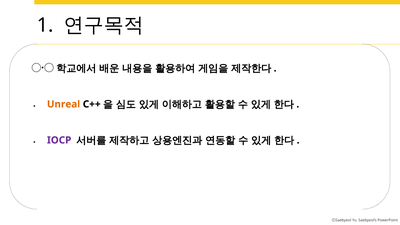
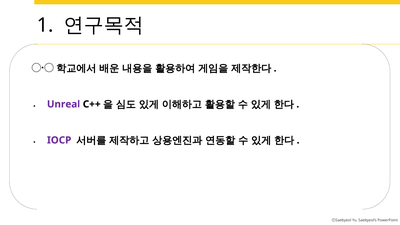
Unreal colour: orange -> purple (64, 104)
